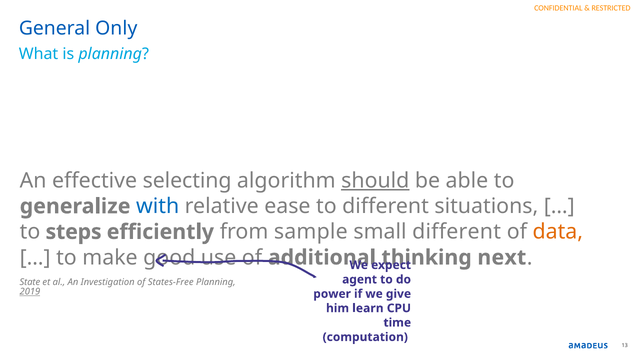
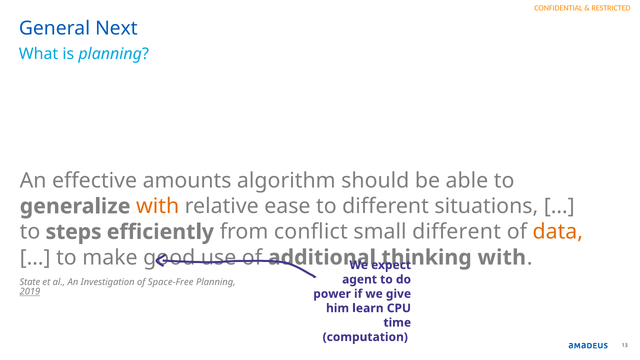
Only: Only -> Next (116, 29)
selecting: selecting -> amounts (187, 181)
should underline: present -> none (375, 181)
with colour: blue -> orange (158, 206)
sample: sample -> conflict (311, 232)
next: next -> with (502, 258)
States-Free: States-Free -> Space-Free (171, 282)
